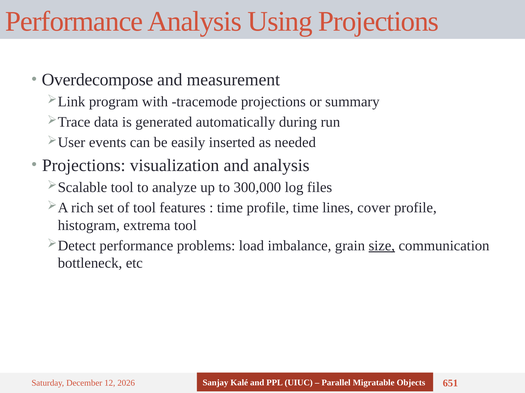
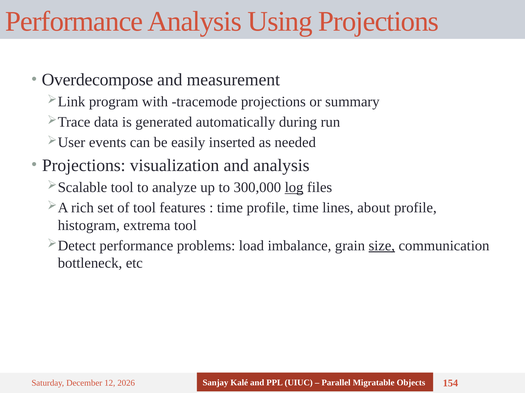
log underline: none -> present (294, 188)
cover: cover -> about (374, 208)
651: 651 -> 154 (450, 384)
